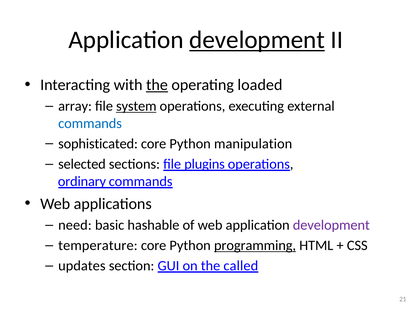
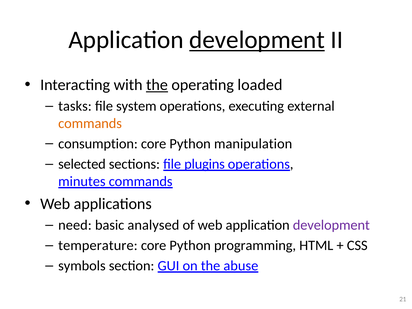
array: array -> tasks (75, 106)
system underline: present -> none (136, 106)
commands colour: blue -> orange (90, 123)
sophisticated: sophisticated -> consumption (98, 144)
ordinary: ordinary -> minutes (82, 182)
hashable: hashable -> analysed (153, 225)
programming underline: present -> none (255, 245)
updates: updates -> symbols (82, 266)
called: called -> abuse (241, 266)
